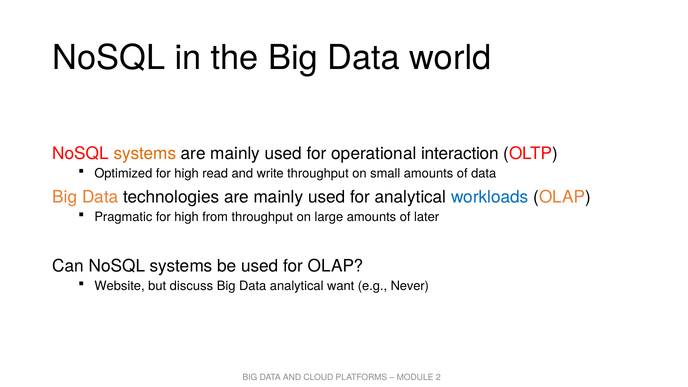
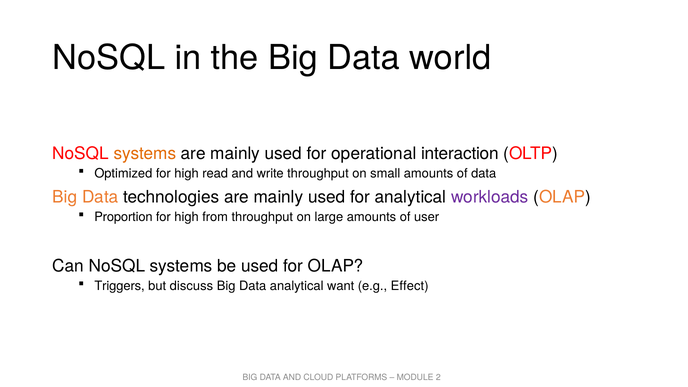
workloads colour: blue -> purple (490, 197)
Pragmatic: Pragmatic -> Proportion (123, 217)
later: later -> user (427, 217)
Website: Website -> Triggers (120, 286)
Never: Never -> Effect (410, 286)
